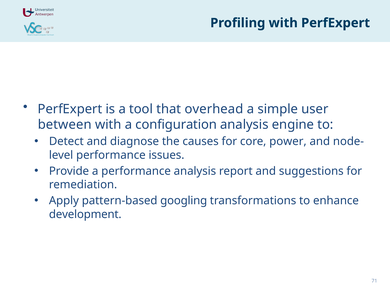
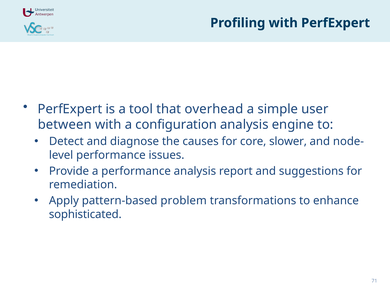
power: power -> slower (288, 141)
googling: googling -> problem (184, 200)
development: development -> sophisticated (85, 214)
